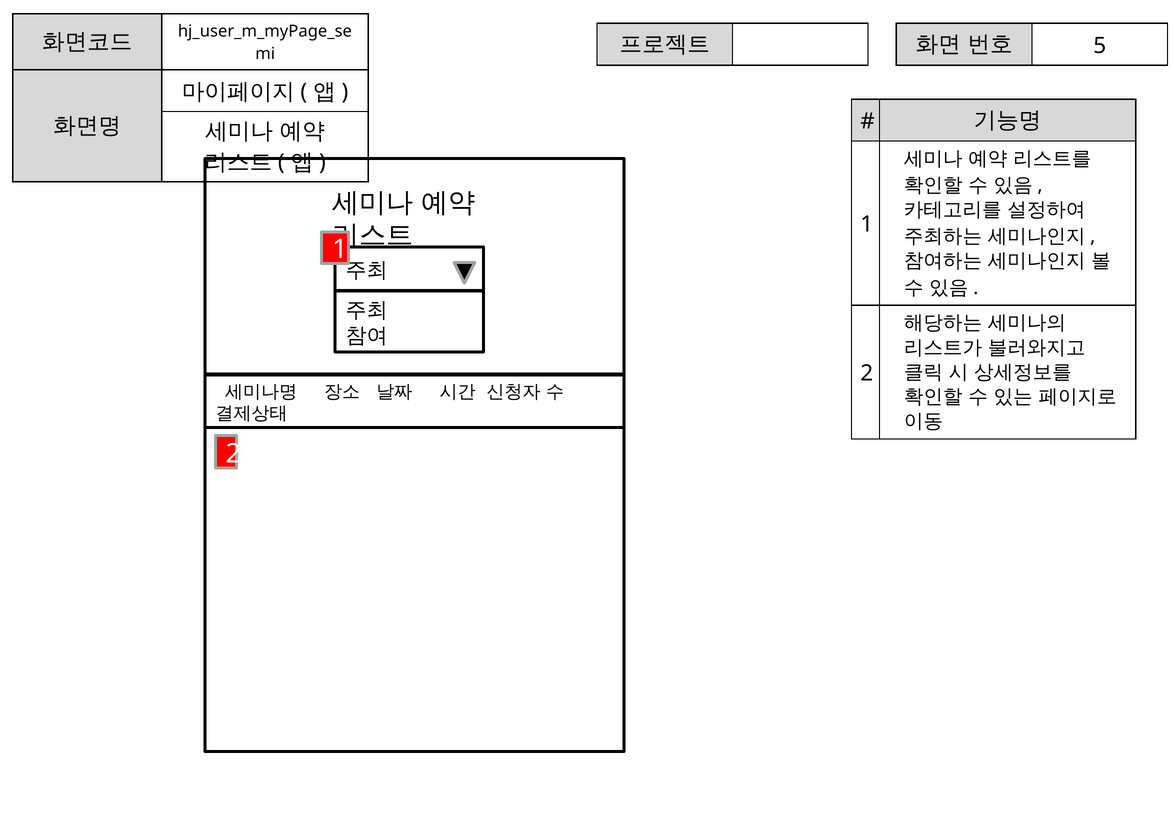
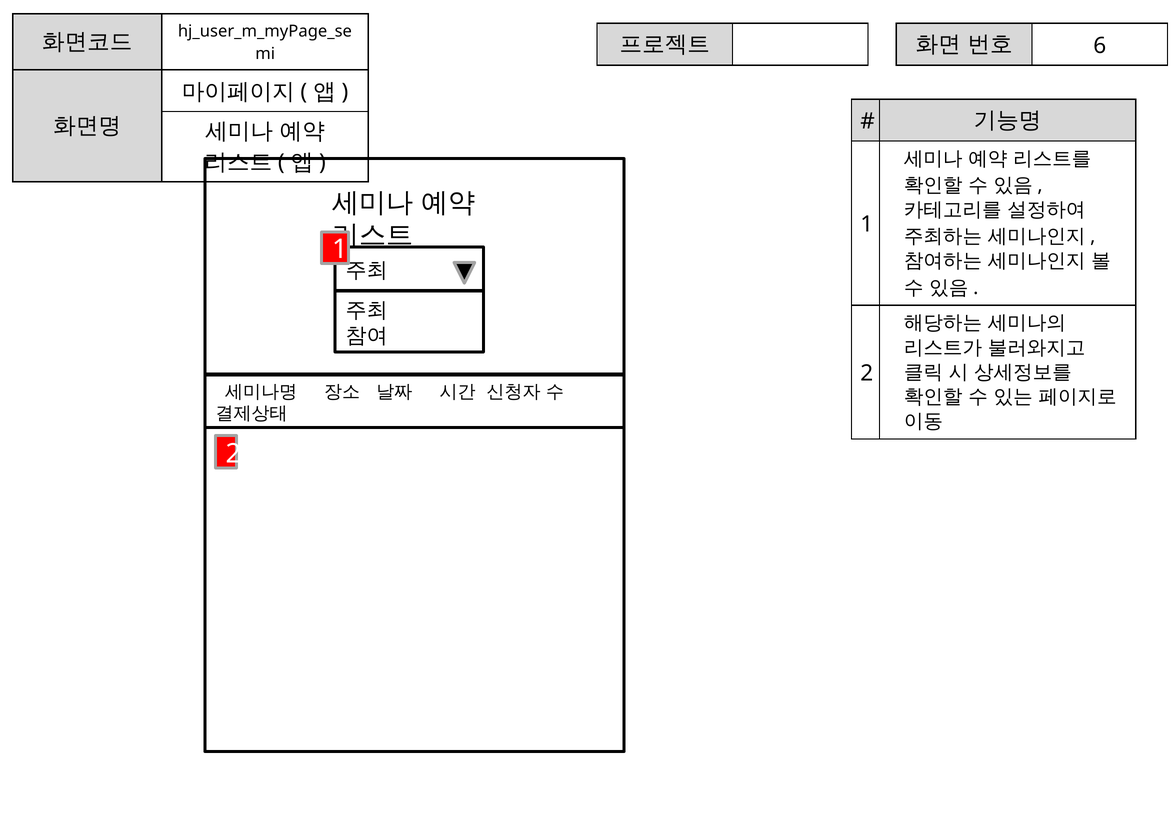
5: 5 -> 6 (1100, 46)
